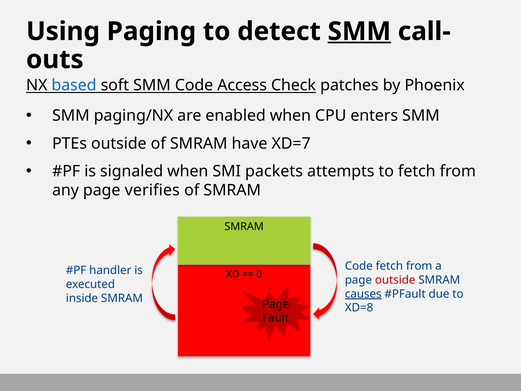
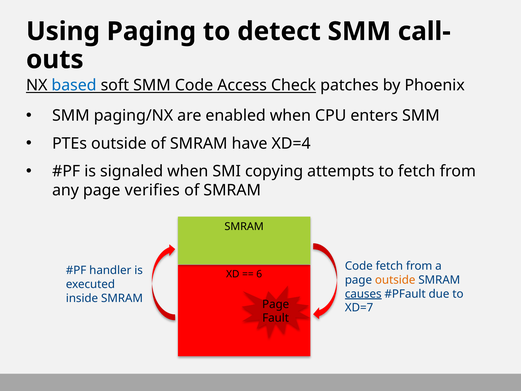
SMM underline: present -> none (359, 31)
XD=7: XD=7 -> XD=4 (291, 143)
packets: packets -> copying (274, 171)
0: 0 -> 6 (259, 274)
outside colour: red -> orange (395, 280)
XD=8: XD=8 -> XD=7 (359, 308)
